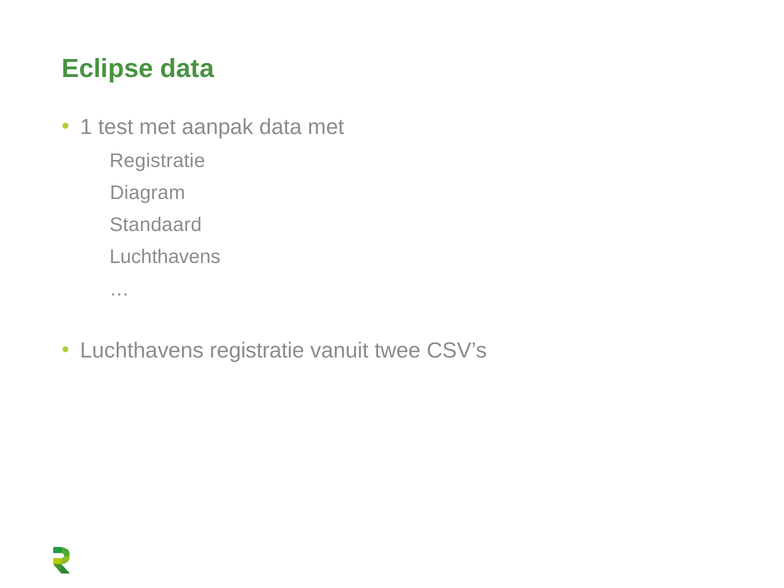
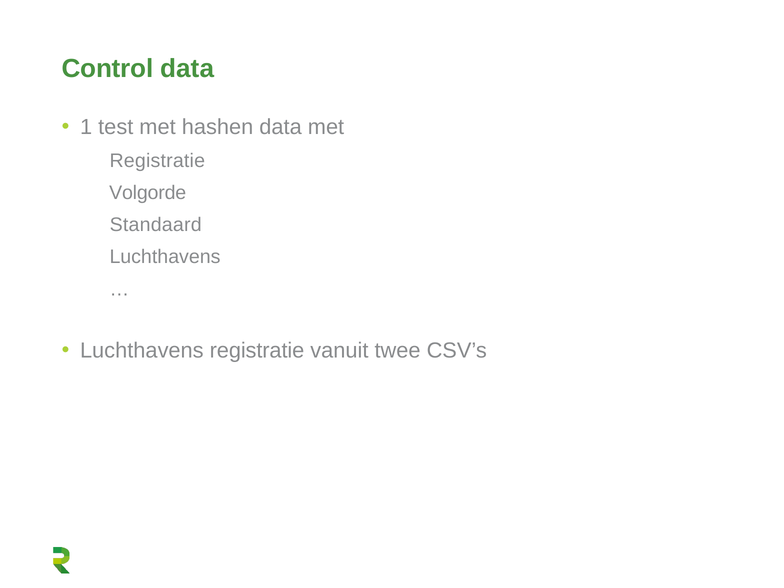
Eclipse: Eclipse -> Control (107, 69)
aanpak: aanpak -> hashen (218, 127)
Diagram: Diagram -> Volgorde (148, 193)
